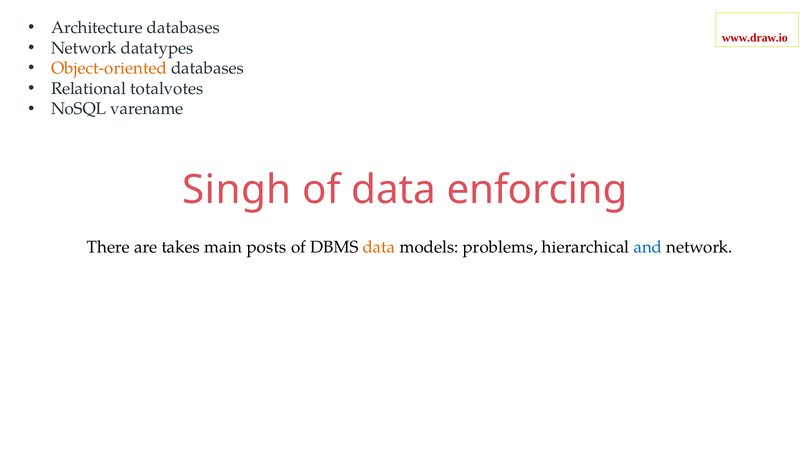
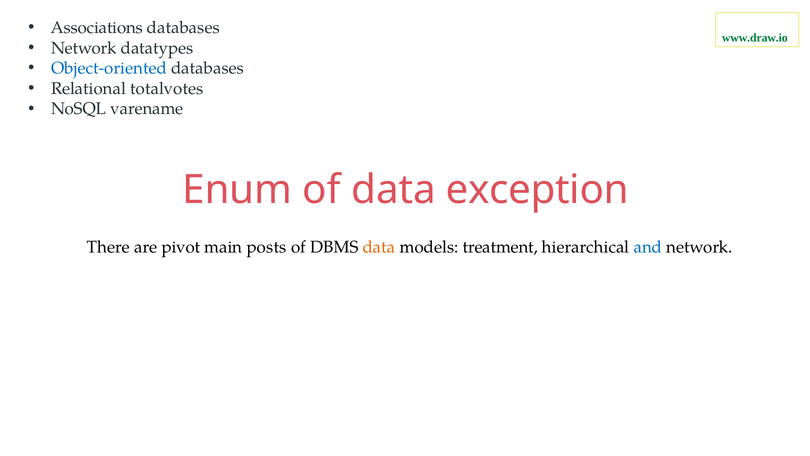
Architecture: Architecture -> Associations (97, 28)
www.draw.io colour: red -> green (755, 38)
Object-oriented colour: orange -> blue (109, 68)
Singh: Singh -> Enum (237, 190)
enforcing: enforcing -> exception (537, 190)
takes: takes -> pivot (181, 247)
problems: problems -> treatment (500, 247)
